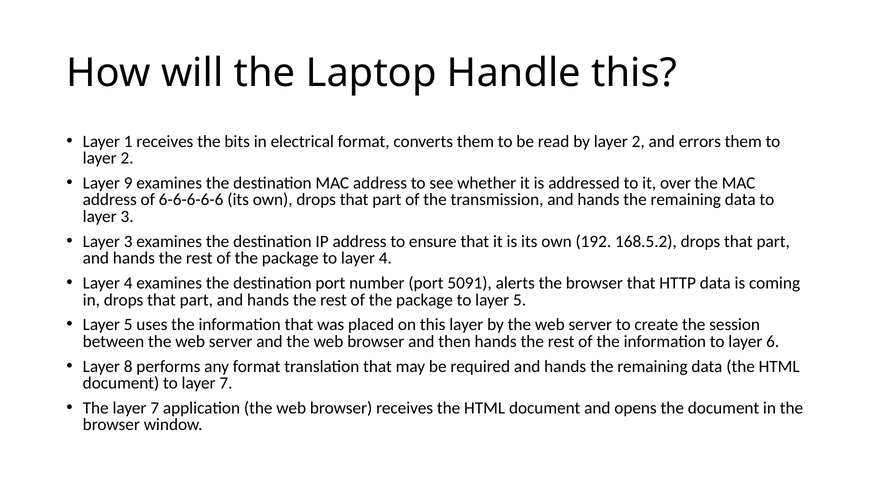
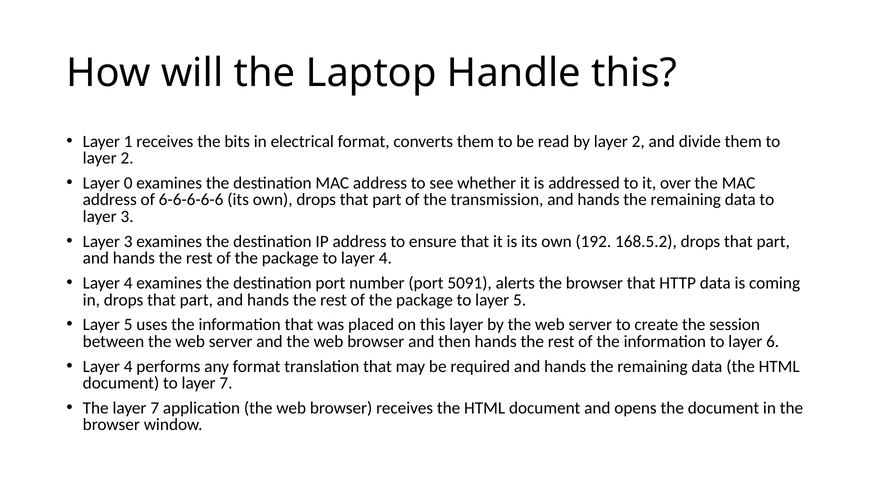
errors: errors -> divide (700, 141)
9: 9 -> 0 (128, 183)
8: 8 -> 4 (128, 366)
